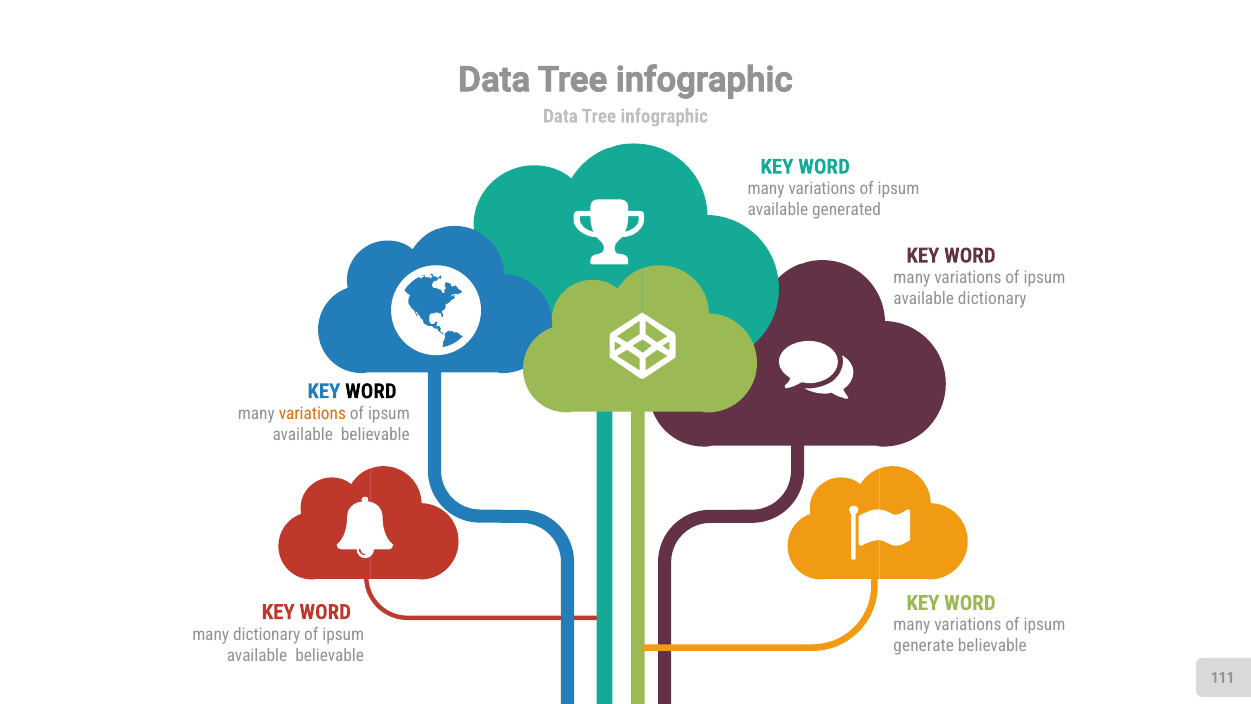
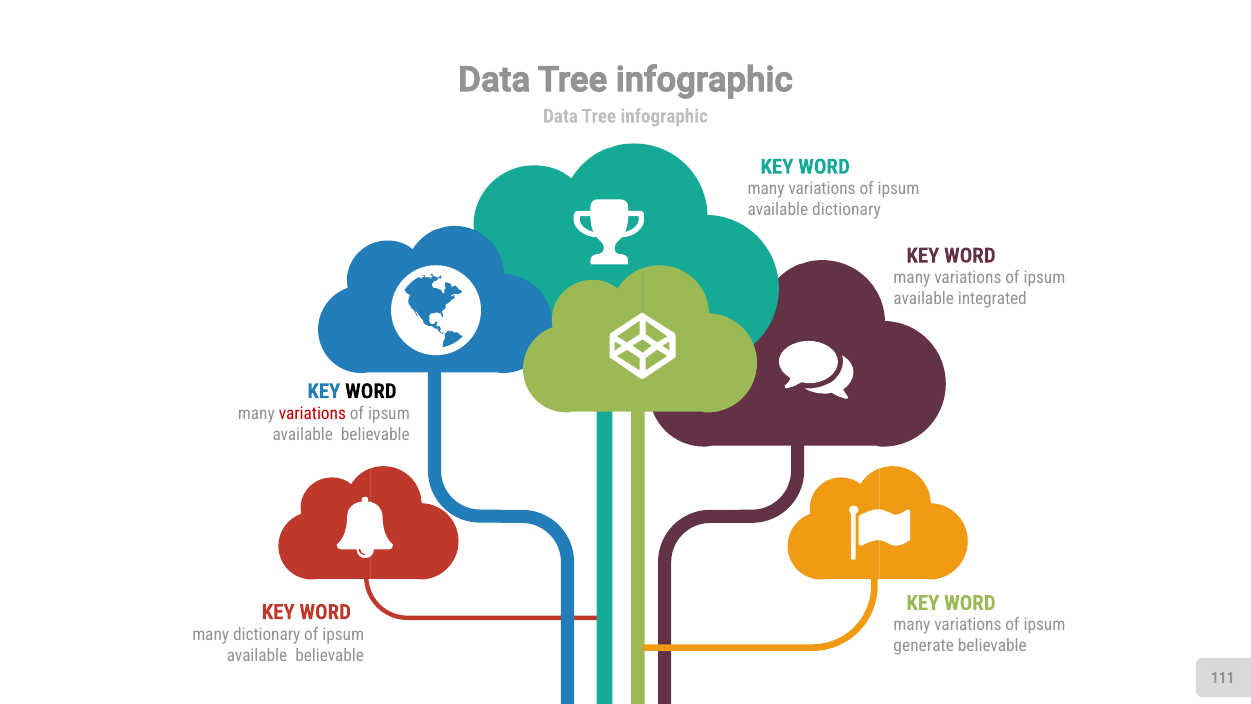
available generated: generated -> dictionary (846, 210)
available dictionary: dictionary -> integrated (992, 298)
variations colour: orange -> red (312, 414)
